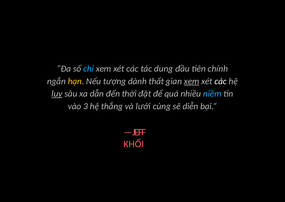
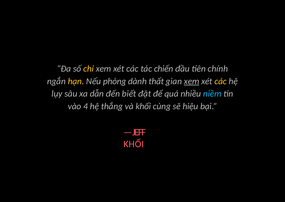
chỉ colour: light blue -> yellow (89, 69)
dung: dung -> chiến (164, 69)
tượng: tượng -> phỏng (115, 81)
các colour: white -> yellow (221, 81)
lụy underline: present -> none (57, 93)
thời: thời -> biết (129, 93)
3: 3 -> 4 (86, 106)
và lưới: lưới -> khối (143, 106)
diễn: diễn -> hiệu (190, 106)
